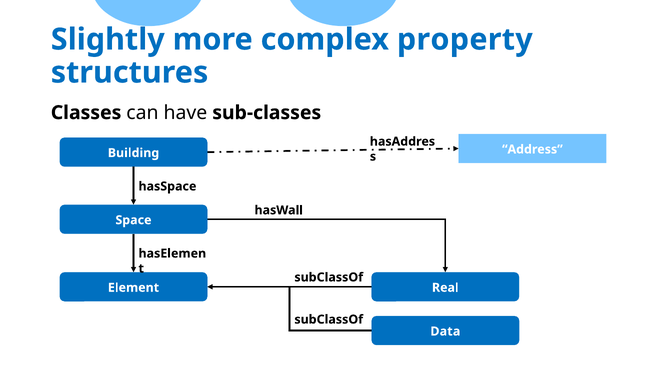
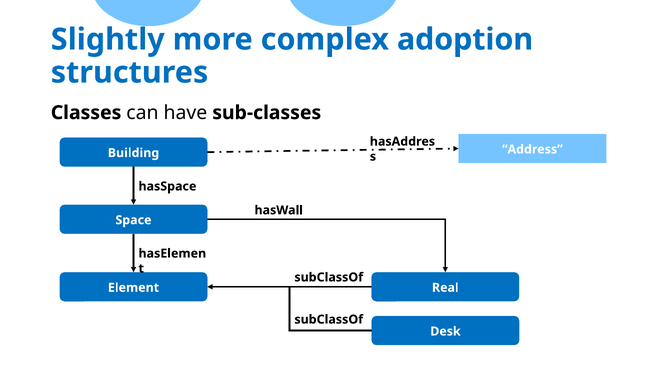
property: property -> adoption (465, 39)
Data: Data -> Desk (445, 331)
